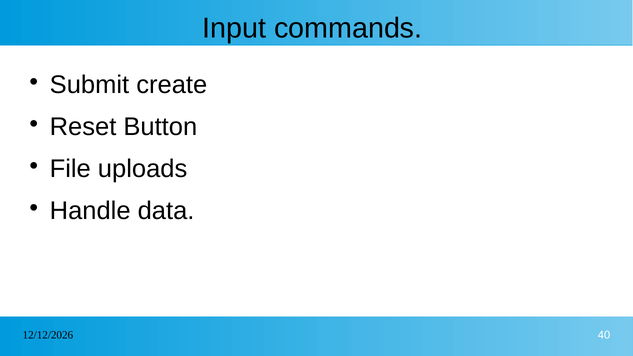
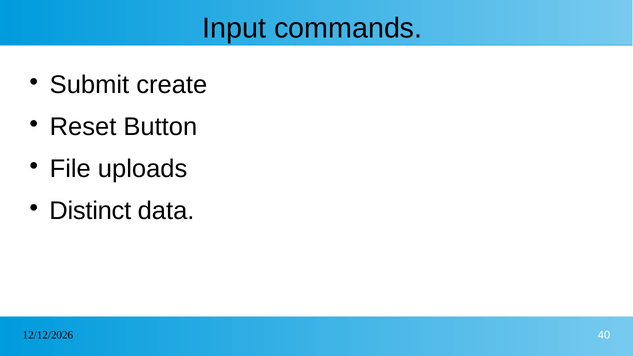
Handle: Handle -> Distinct (90, 211)
